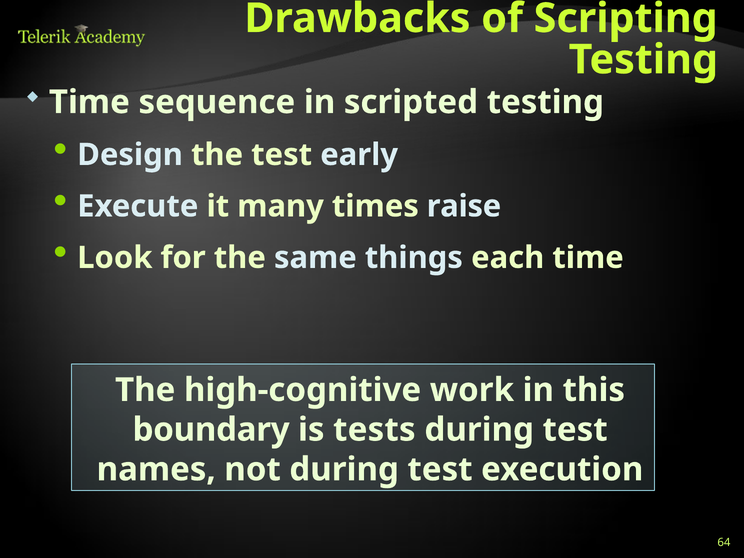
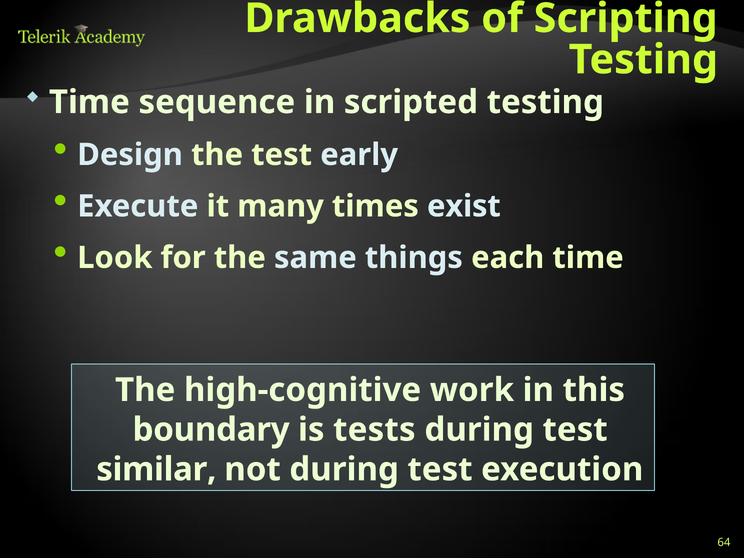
raise: raise -> exist (464, 206)
names: names -> similar (156, 469)
